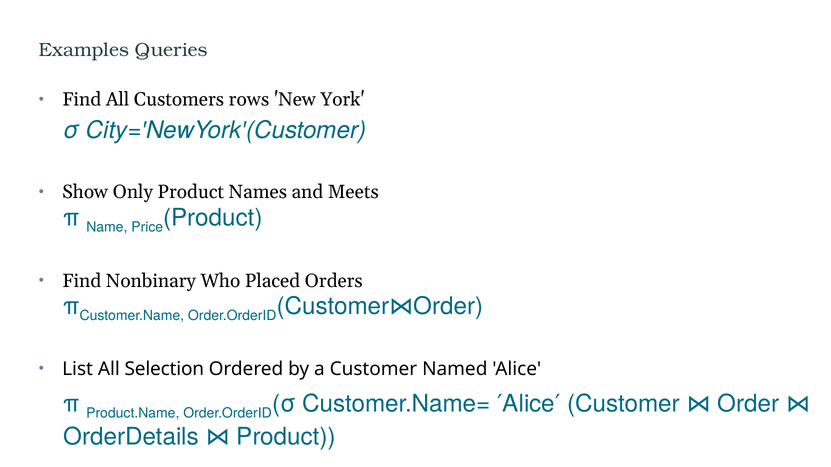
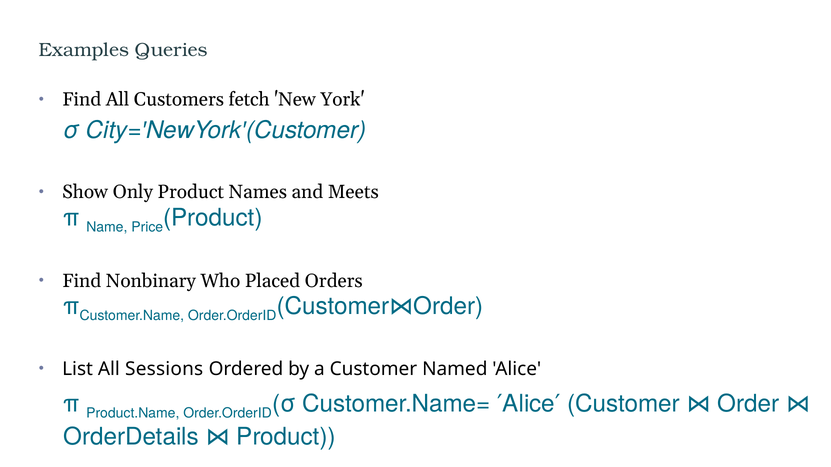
rows: rows -> fetch (249, 100)
Selection: Selection -> Sessions (164, 369)
